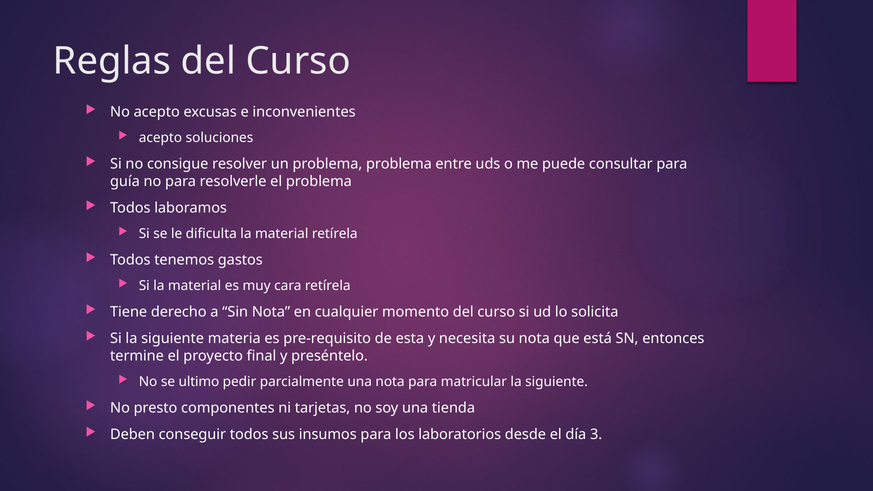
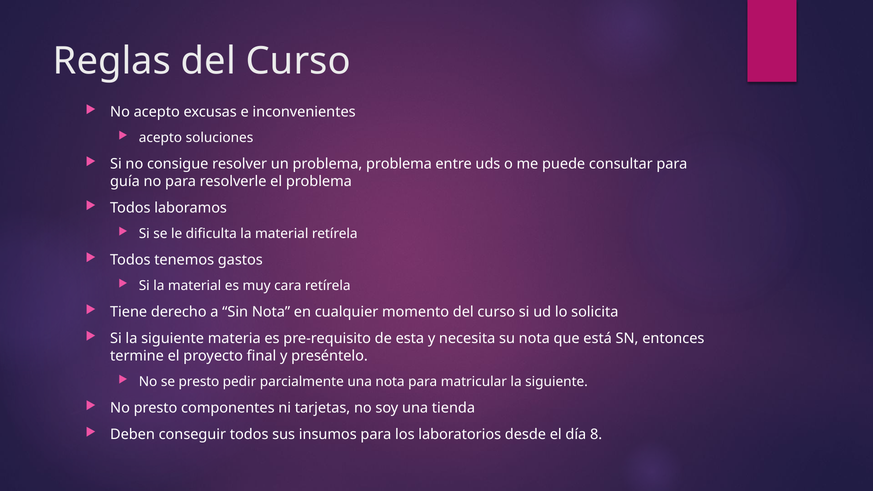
se ultimo: ultimo -> presto (199, 382)
3: 3 -> 8 (596, 434)
